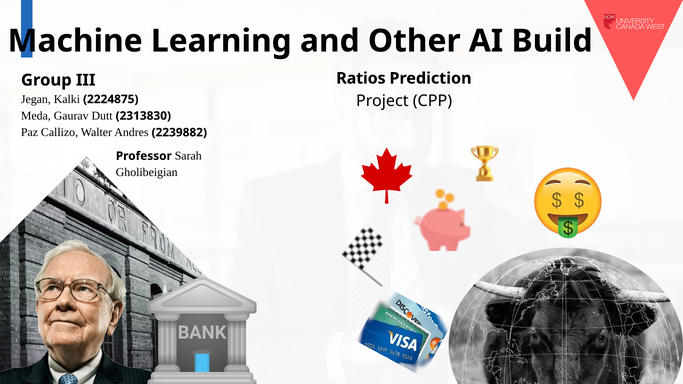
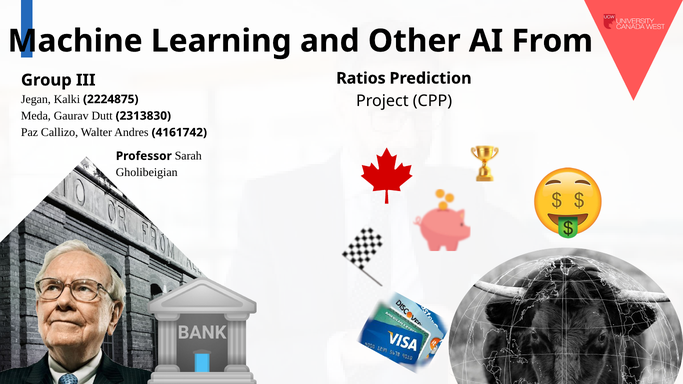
Build: Build -> From (552, 41)
2239882: 2239882 -> 4161742 (179, 132)
